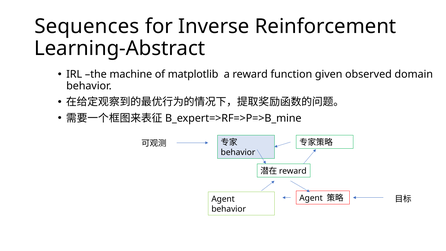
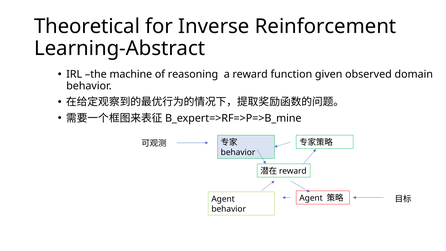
Sequences: Sequences -> Theoretical (87, 26)
matplotlib: matplotlib -> reasoning (193, 74)
